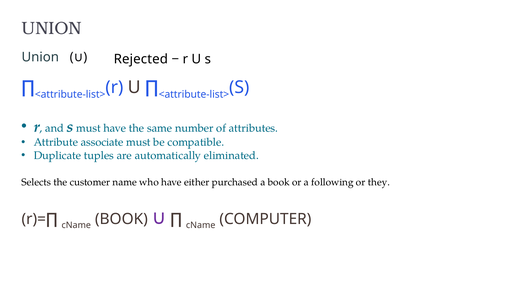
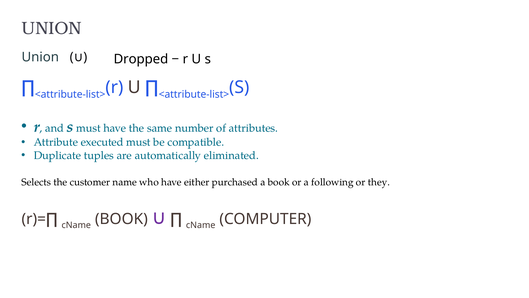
Rejected: Rejected -> Dropped (141, 59)
associate: associate -> executed (102, 142)
